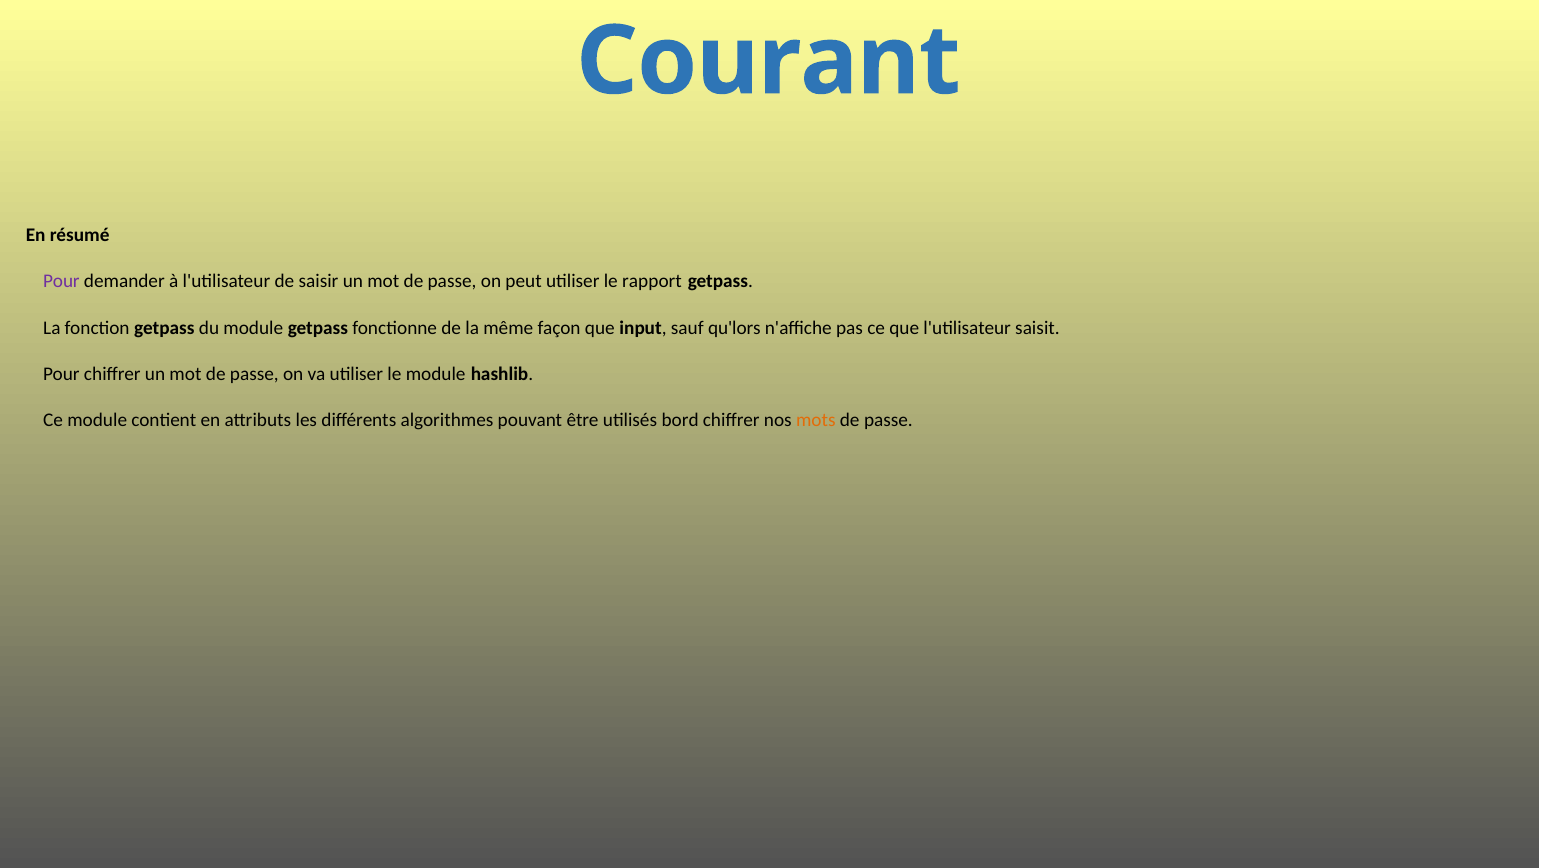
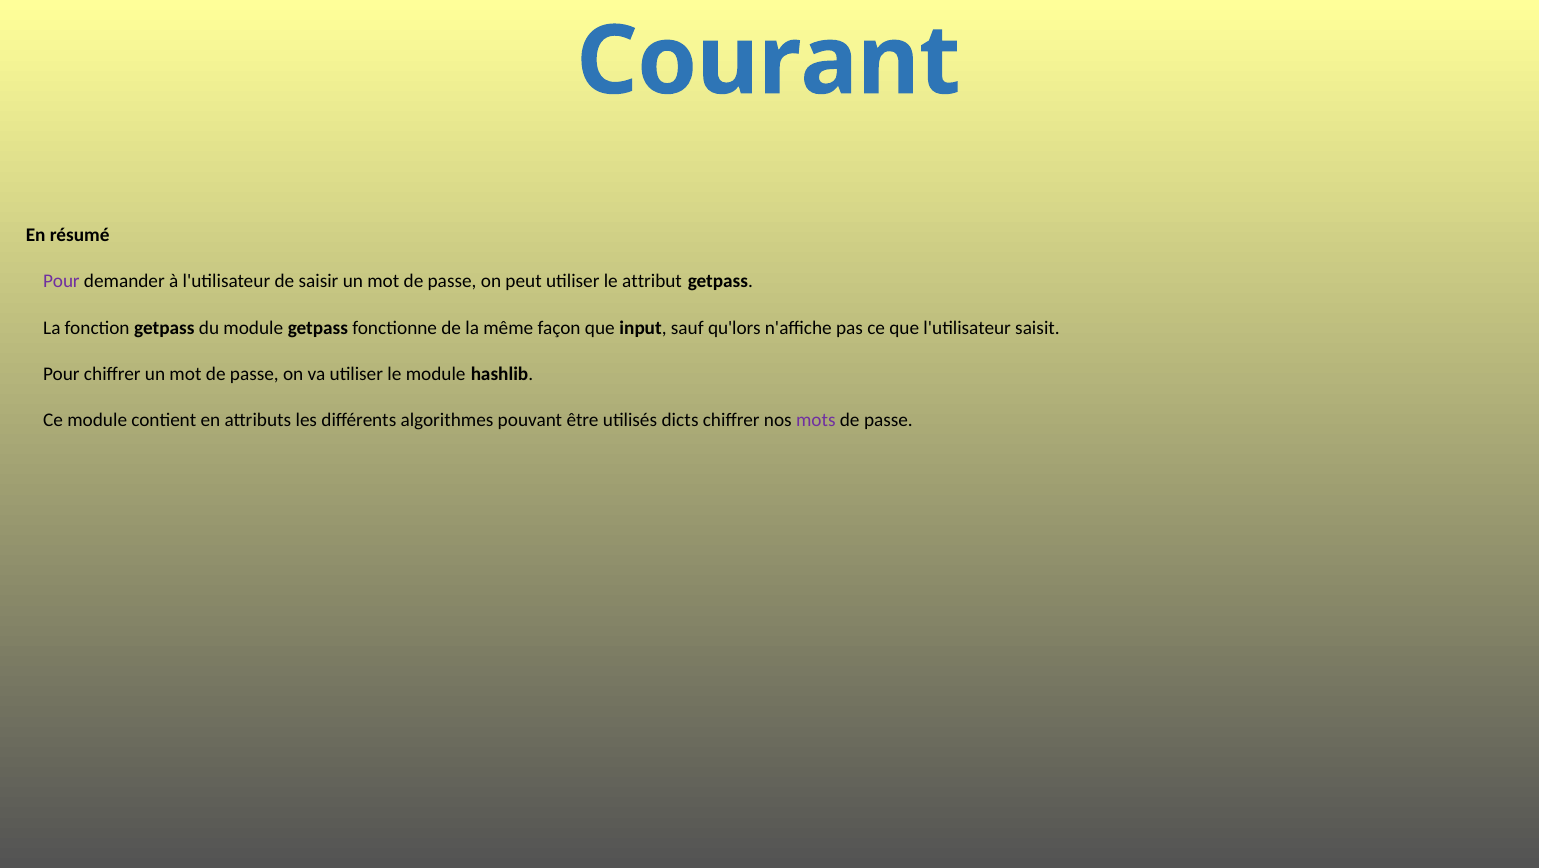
rapport: rapport -> attribut (652, 281)
bord: bord -> dicts (680, 420)
mots colour: orange -> purple (816, 420)
